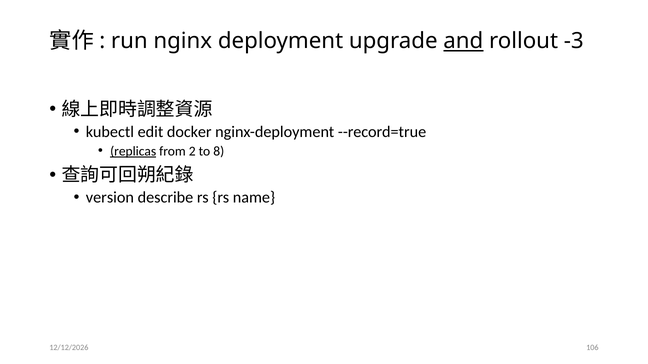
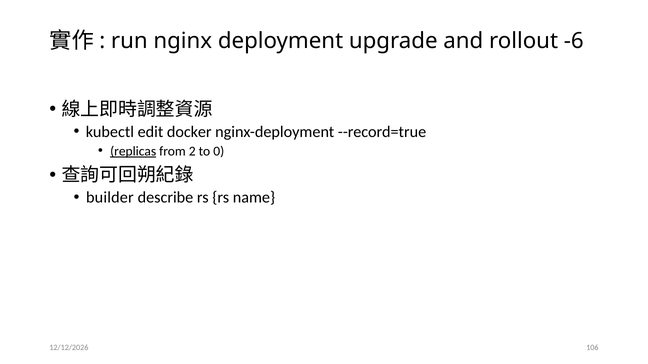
and underline: present -> none (463, 41)
-3: -3 -> -6 (574, 41)
8: 8 -> 0 (219, 151)
version: version -> builder (110, 198)
